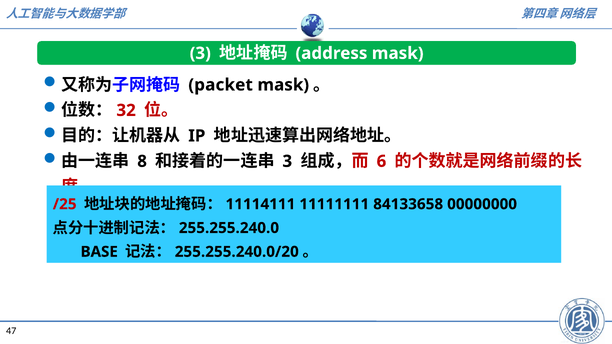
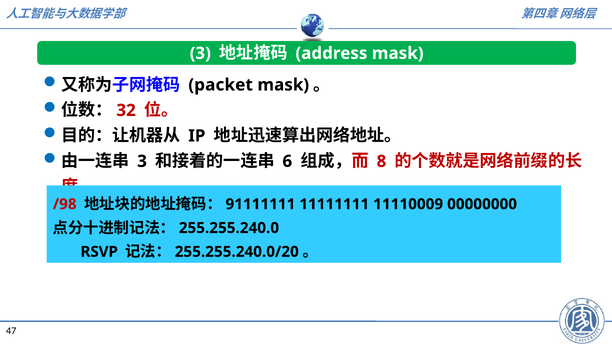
8: 8 -> 3 (142, 161)
3: 3 -> 6 (287, 161)
6: 6 -> 8 (381, 161)
/25: /25 -> /98 (65, 204)
11114111: 11114111 -> 91111111 (260, 204)
84133658: 84133658 -> 11110009 (408, 204)
BASE: BASE -> RSVP (99, 252)
